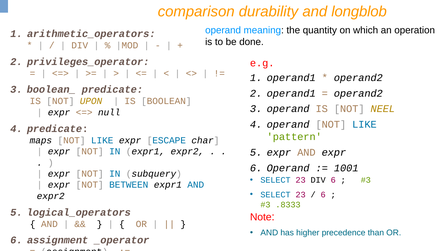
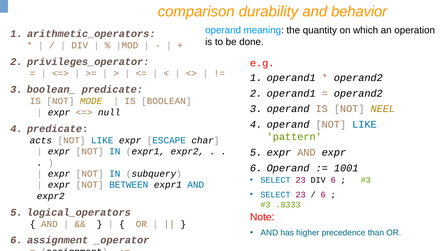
longblob: longblob -> behavior (359, 12)
UPON: UPON -> MODE (91, 101)
maps: maps -> acts (41, 140)
